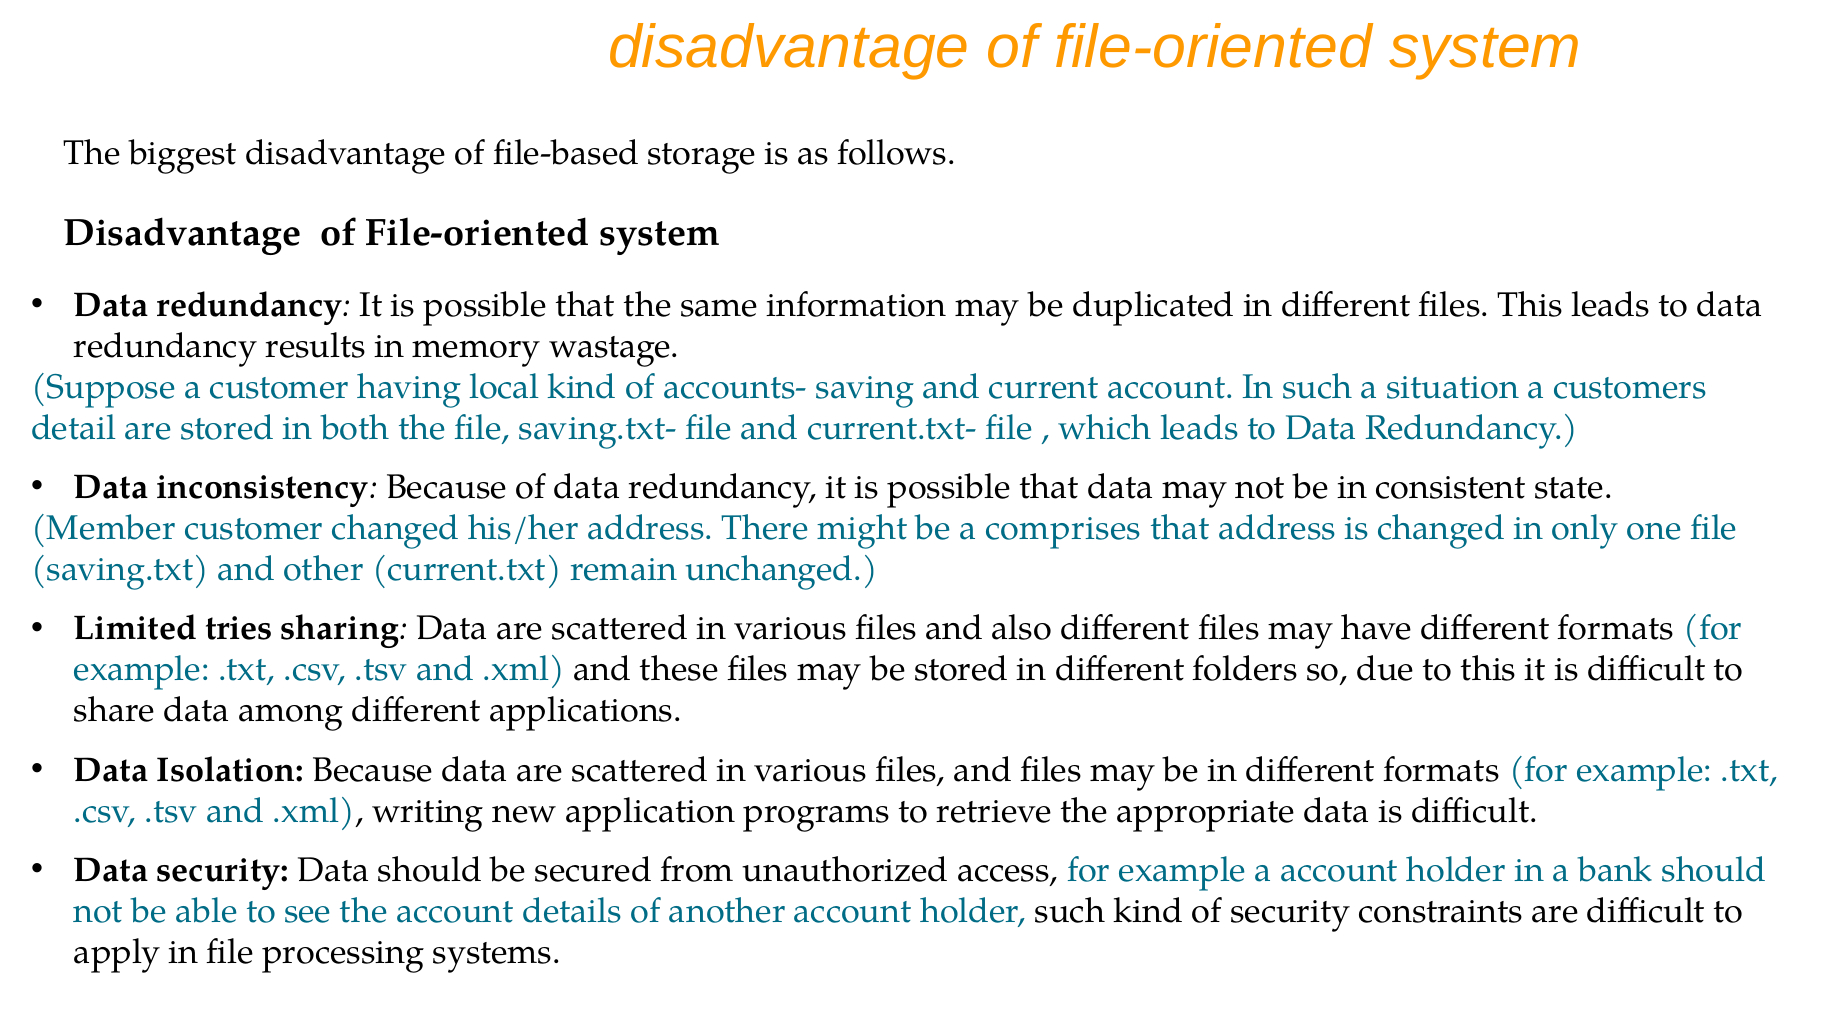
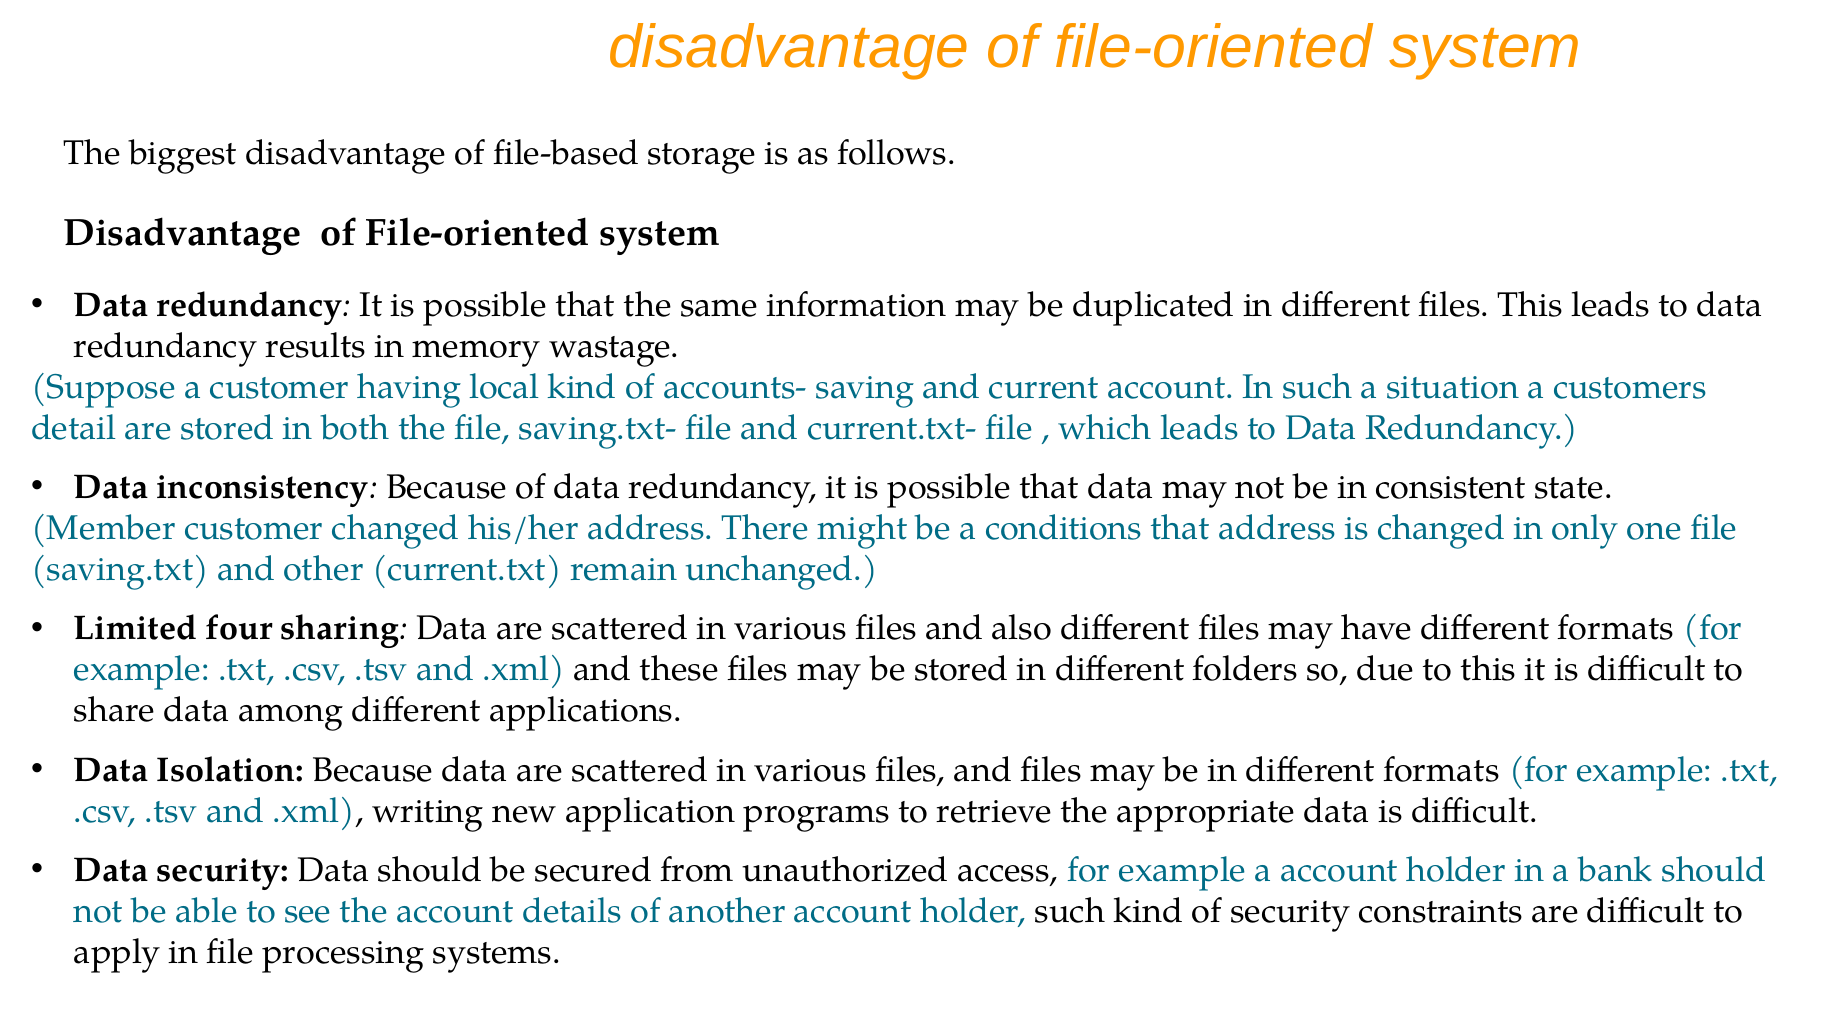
comprises: comprises -> conditions (1064, 529)
tries: tries -> four (239, 629)
